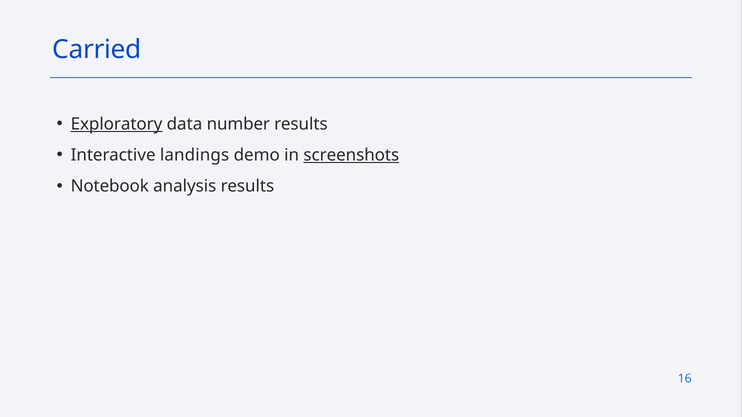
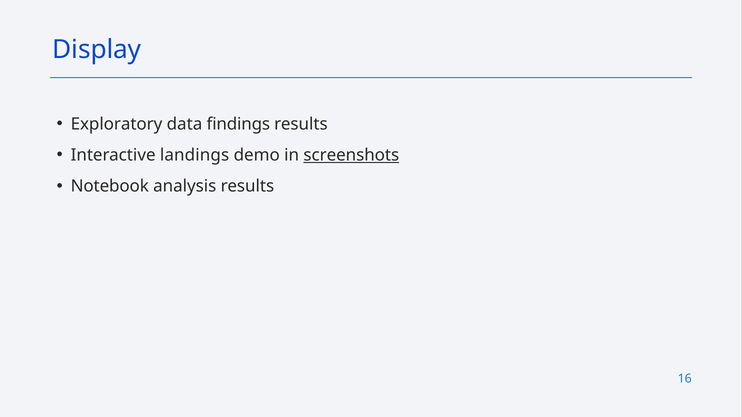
Carried: Carried -> Display (97, 50)
Exploratory underline: present -> none (116, 124)
number: number -> findings (238, 124)
